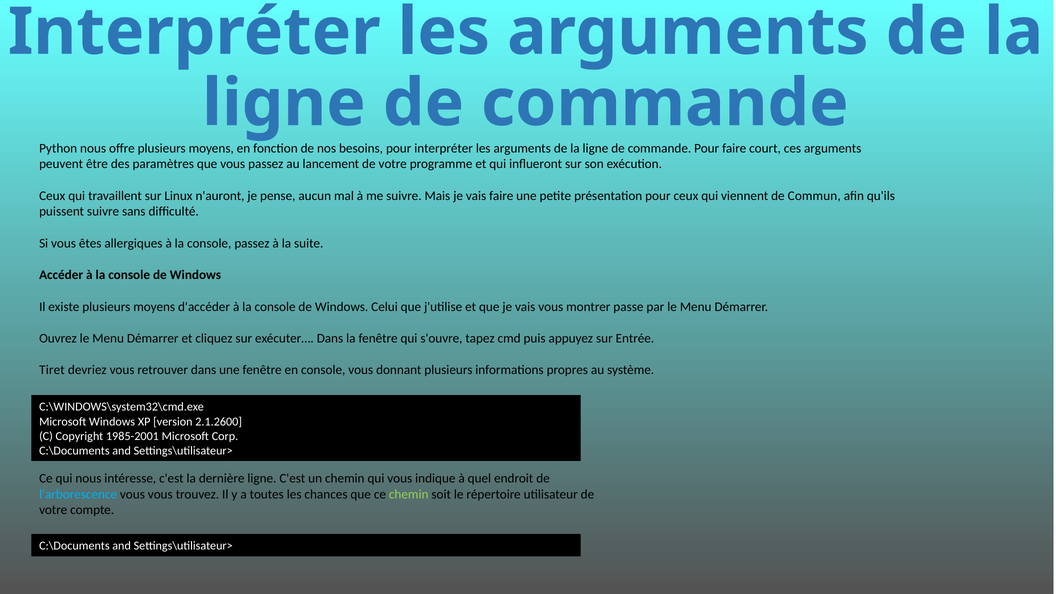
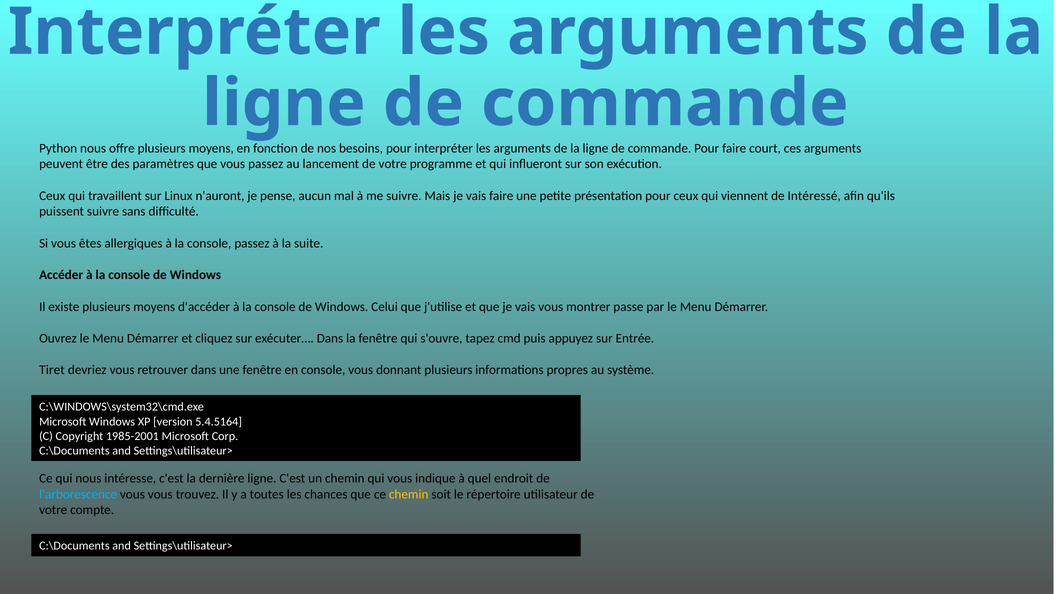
Commun: Commun -> Intéressé (814, 196)
2.1.2600: 2.1.2600 -> 5.4.5164 (219, 422)
chemin colour: light green -> yellow (409, 494)
